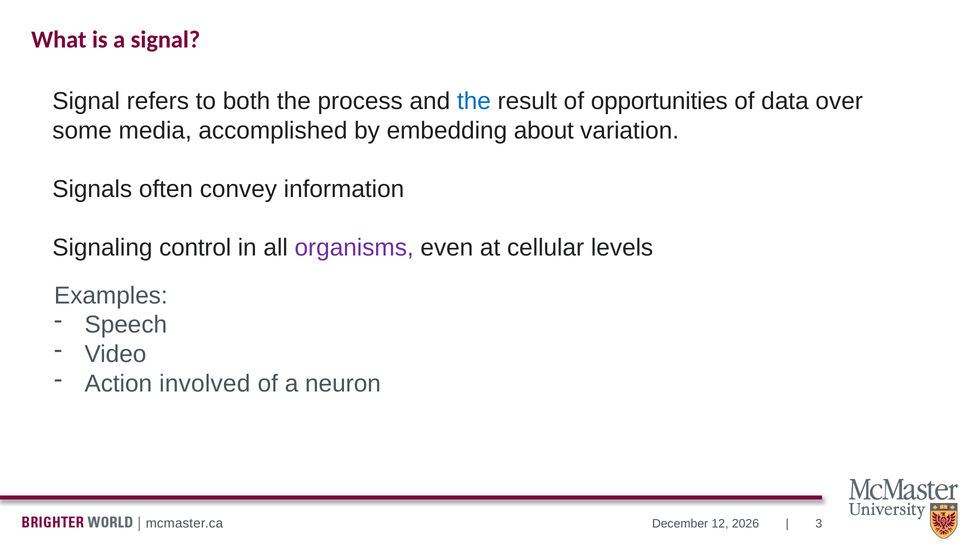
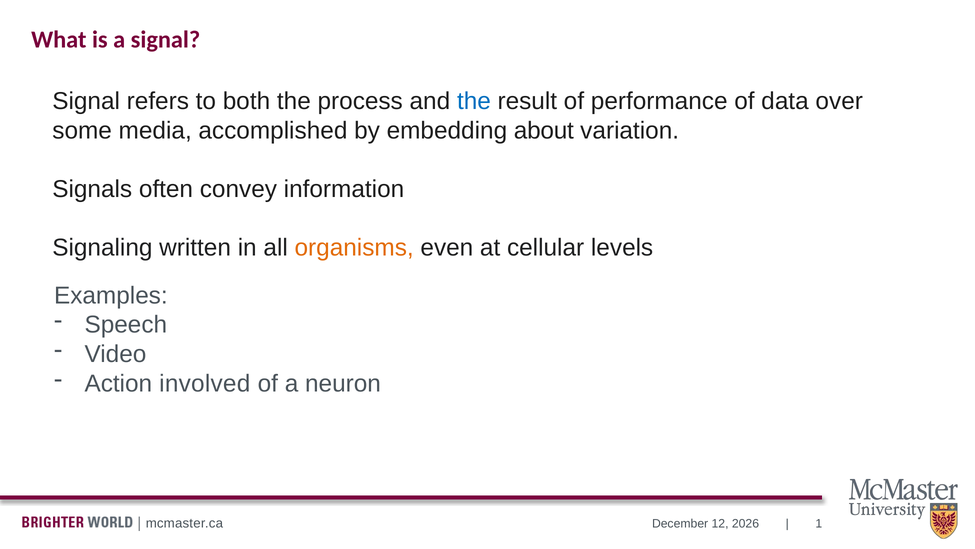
opportunities: opportunities -> performance (659, 101)
control: control -> written (195, 247)
organisms colour: purple -> orange (354, 247)
3: 3 -> 1 (819, 523)
